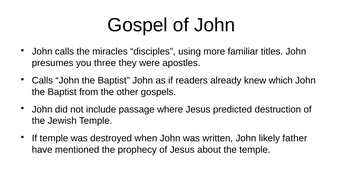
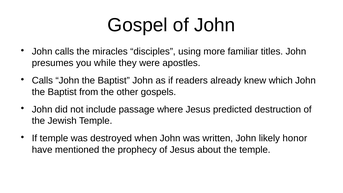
three: three -> while (105, 63)
father: father -> honor (295, 138)
